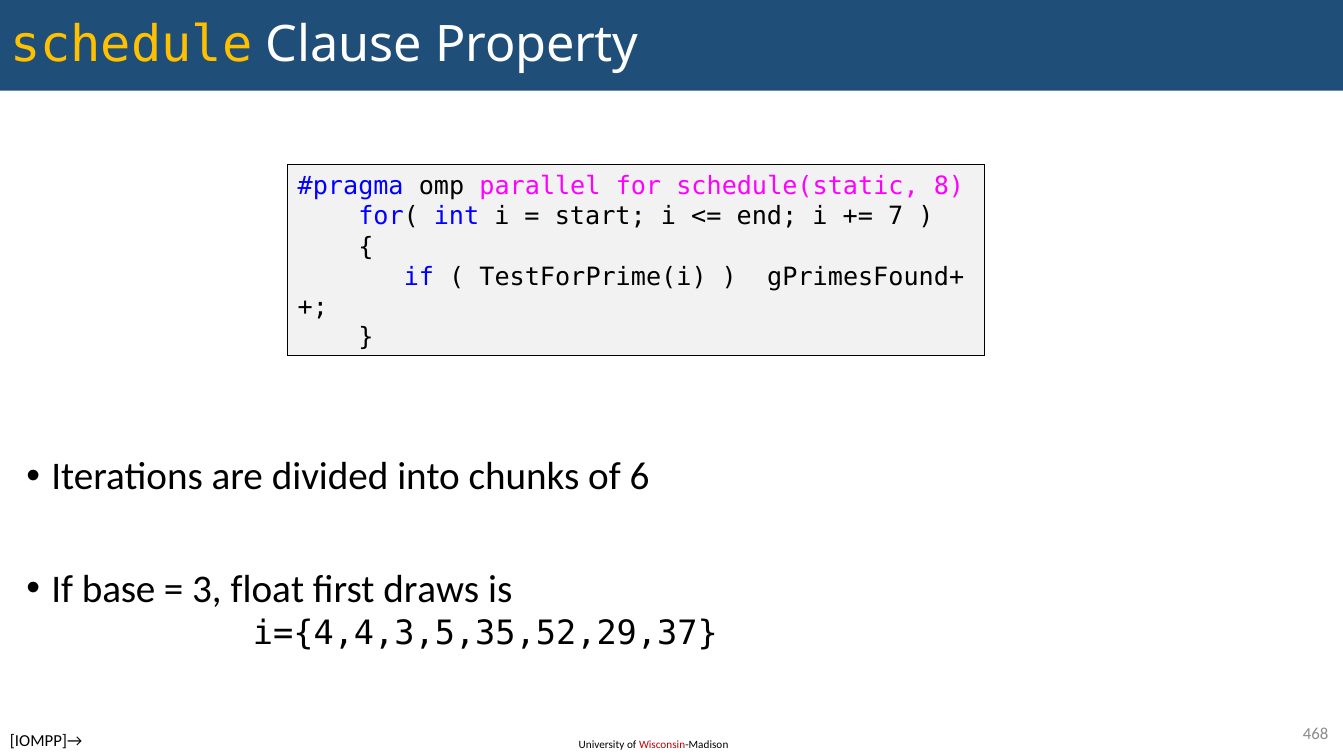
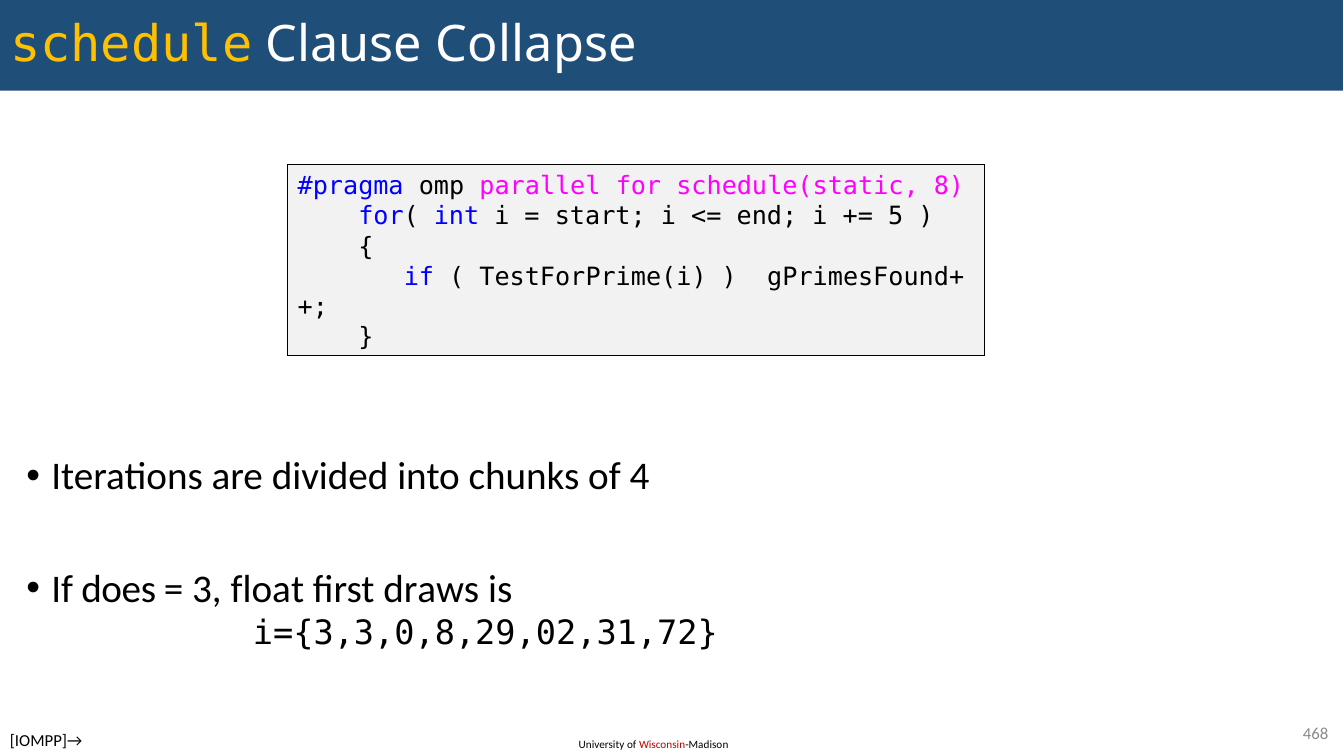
Property: Property -> Collapse (536, 45)
7: 7 -> 5 (896, 217)
6: 6 -> 4 (640, 477)
base: base -> does (119, 590)
i={4,4,3,5,35,52,29,37: i={4,4,3,5,35,52,29,37 -> i={3,3,0,8,29,02,31,72 (485, 634)
